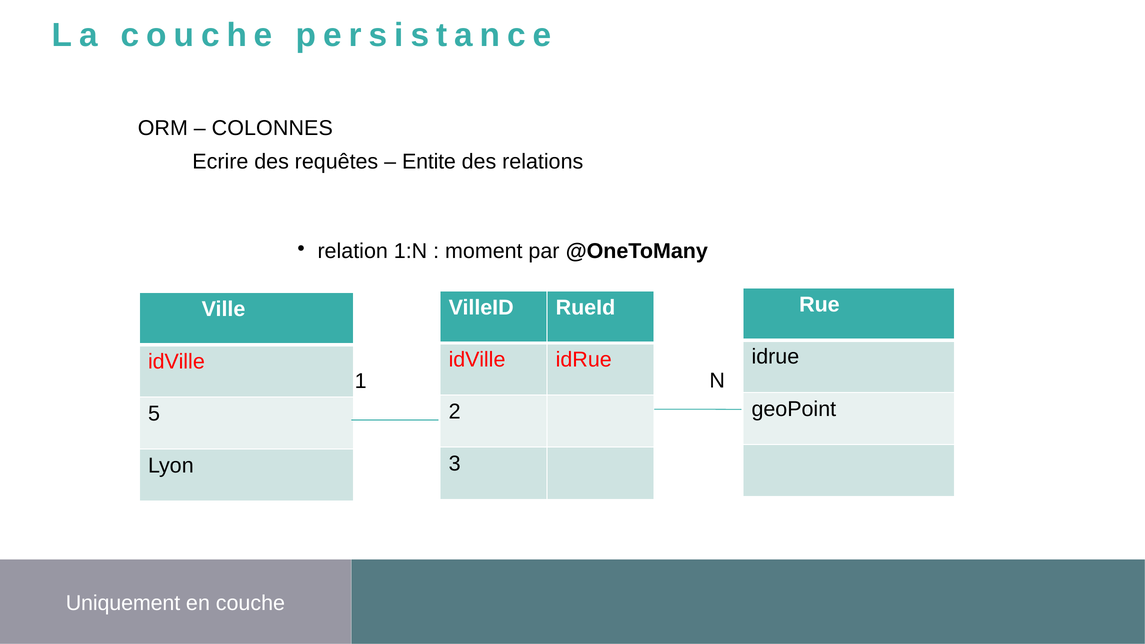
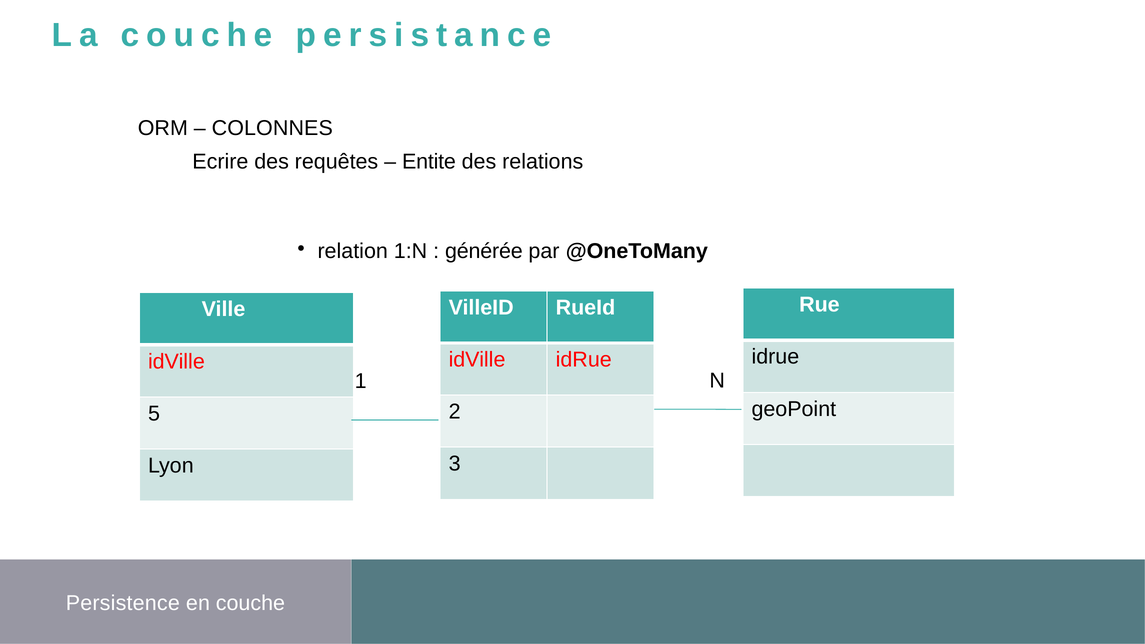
moment: moment -> générée (484, 251)
Uniquement: Uniquement -> Persistence (123, 603)
